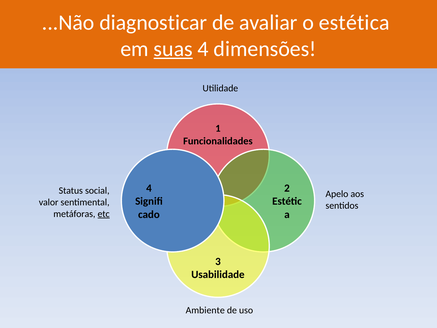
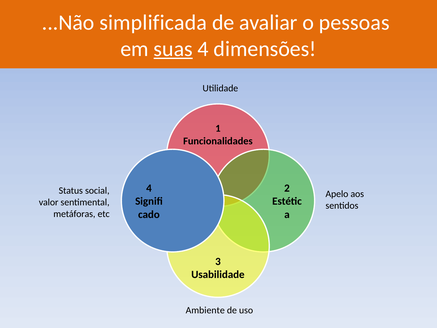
diagnosticar: diagnosticar -> simplificada (153, 23)
estética: estética -> pessoas (354, 23)
etc underline: present -> none (104, 214)
